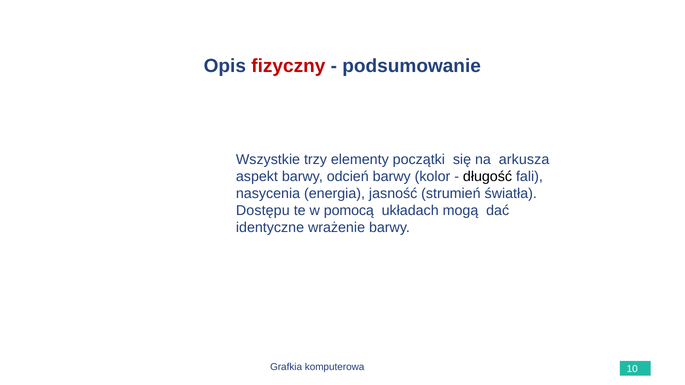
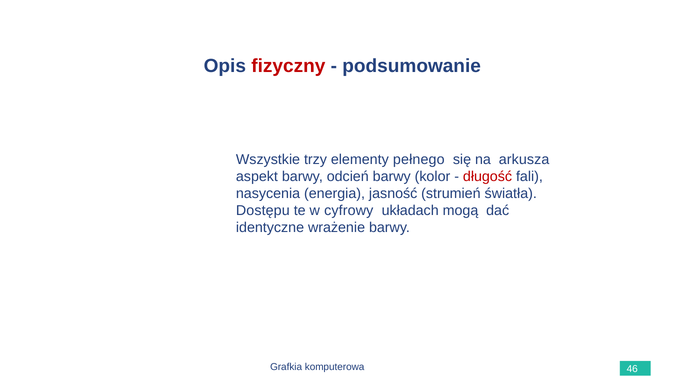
początki: początki -> pełnego (419, 159)
długość colour: black -> red (487, 177)
pomocą: pomocą -> cyfrowy (349, 211)
10: 10 -> 46 (632, 369)
